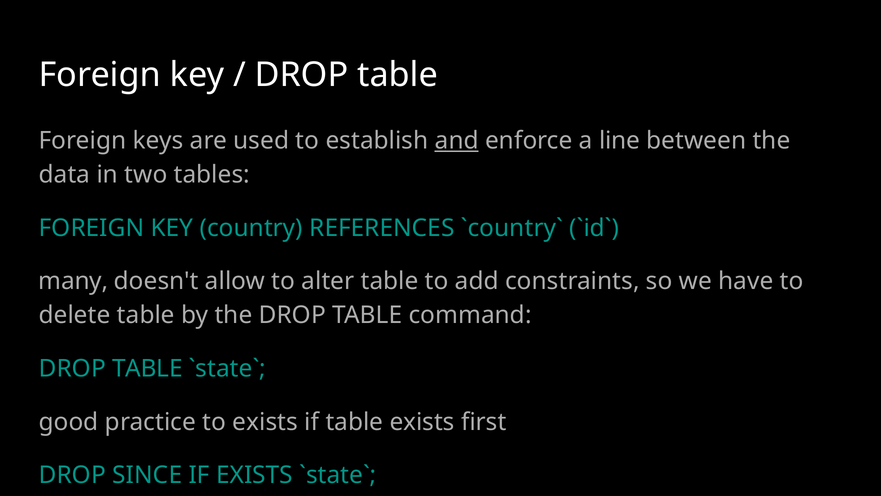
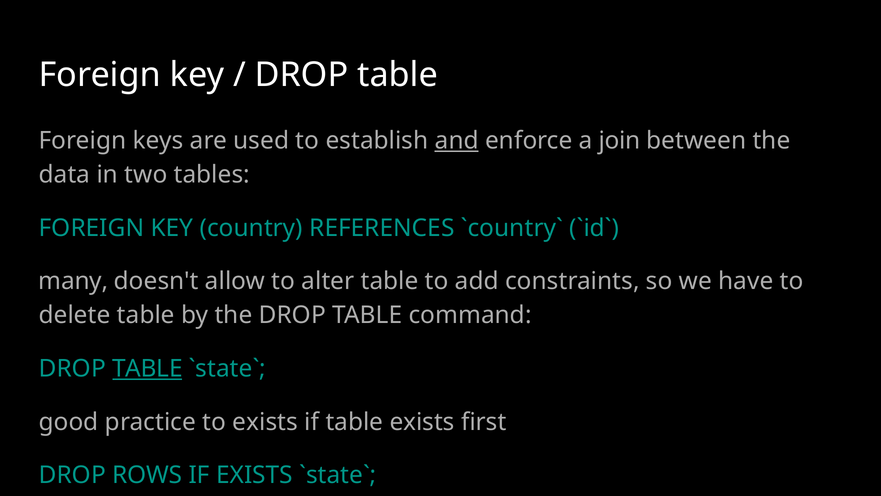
line: line -> join (620, 141)
TABLE underline: none -> present (147, 368)
SINCE: SINCE -> ROWS (147, 475)
